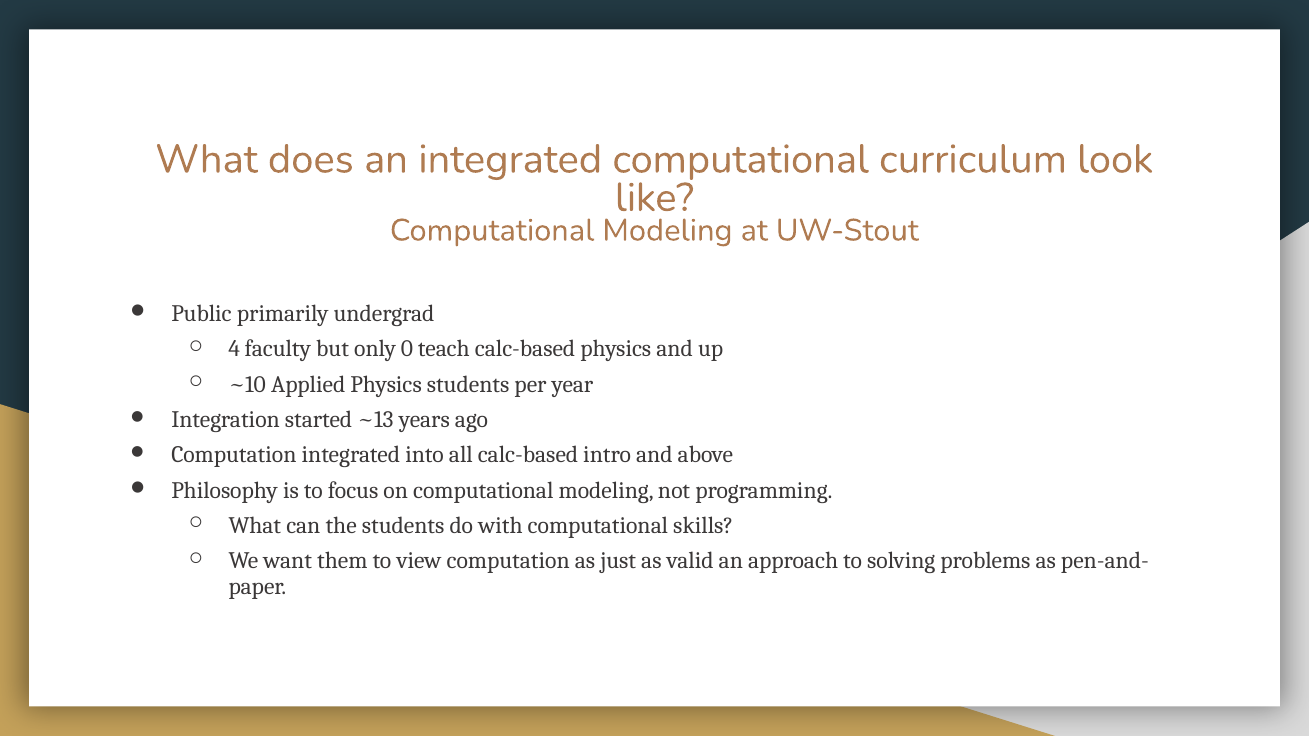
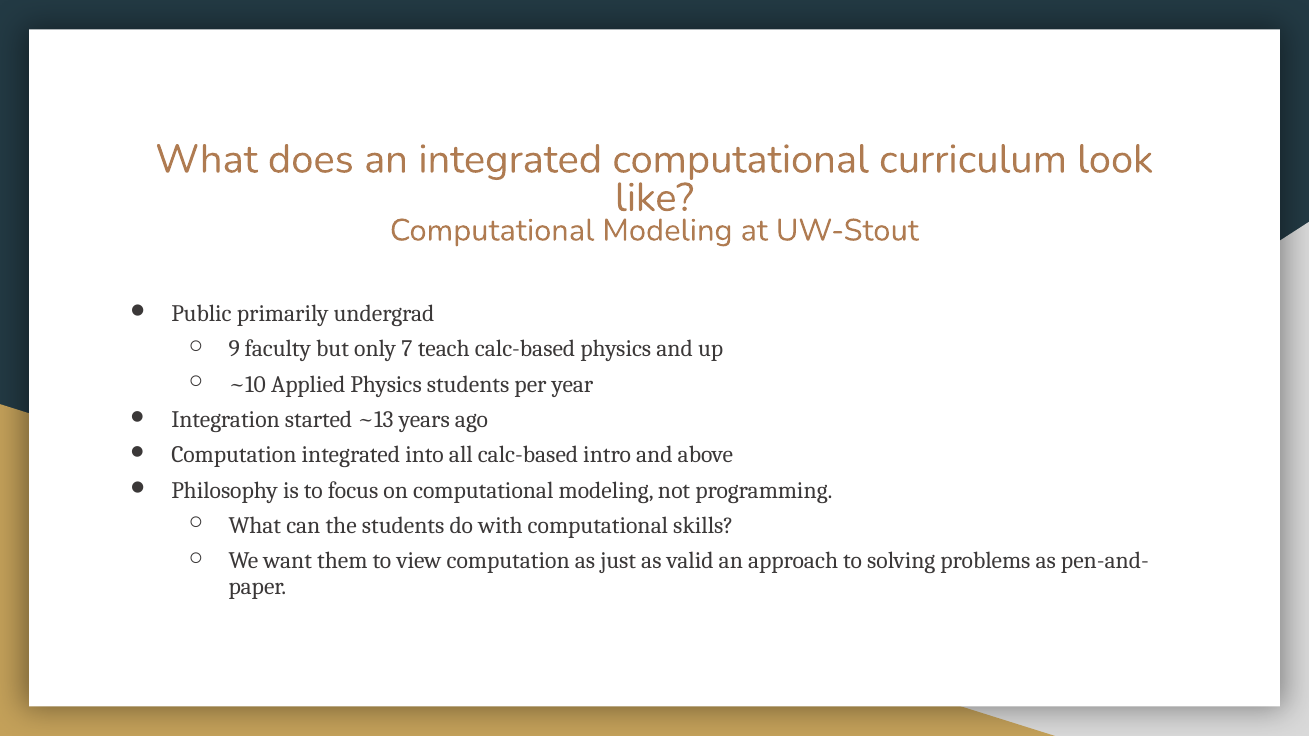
4: 4 -> 9 (234, 349)
0: 0 -> 7 (407, 349)
